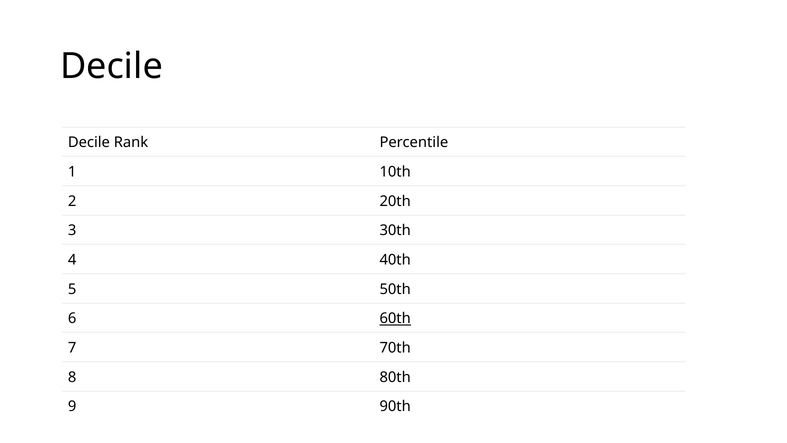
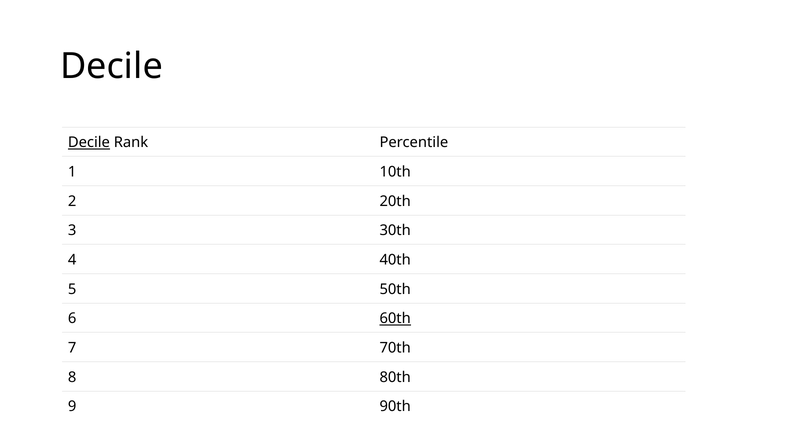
Decile underline: none -> present (89, 142)
